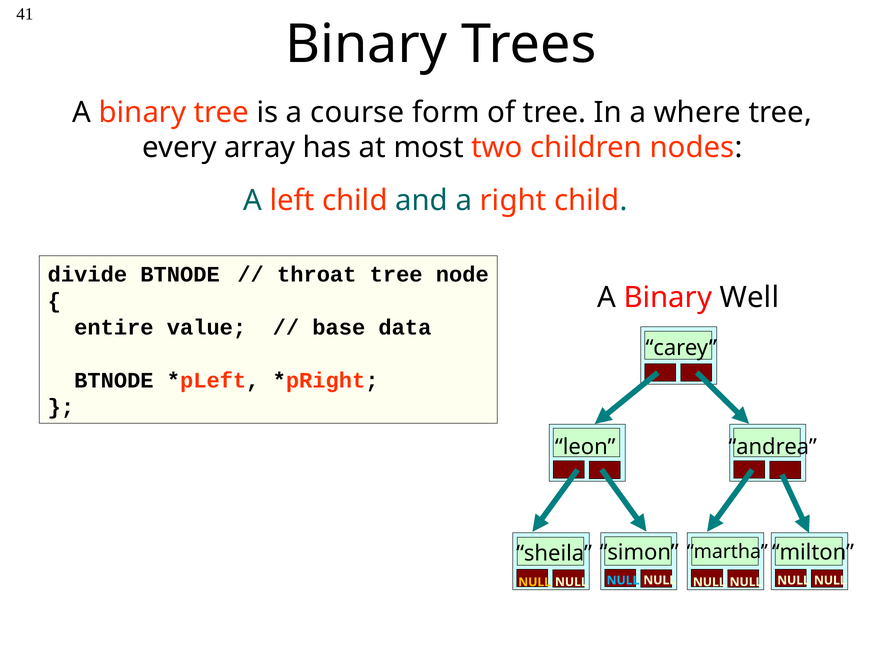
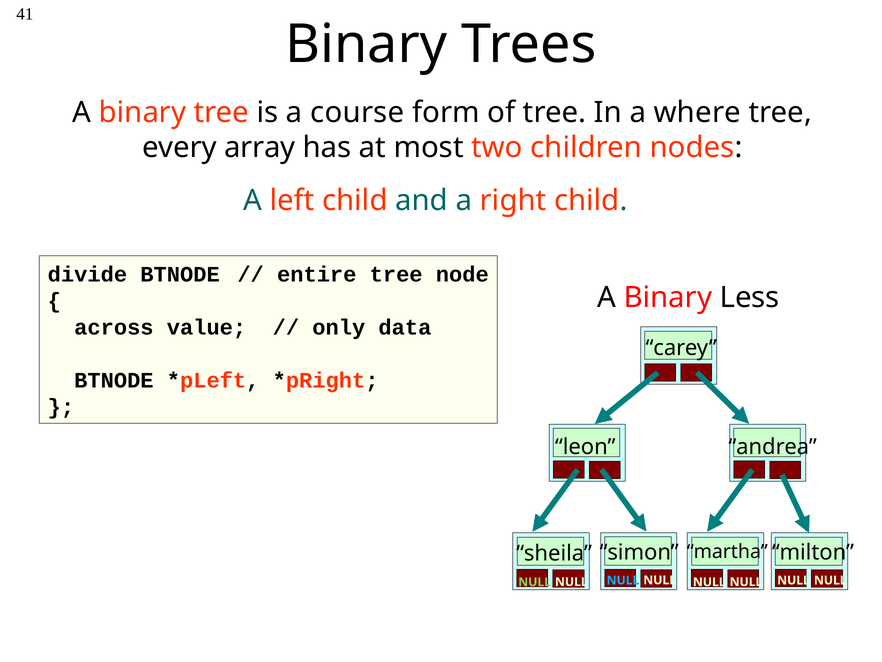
throat: throat -> entire (317, 274)
Well: Well -> Less (750, 297)
entire: entire -> across (114, 327)
base: base -> only (339, 327)
NULL colour: yellow -> light green (535, 582)
